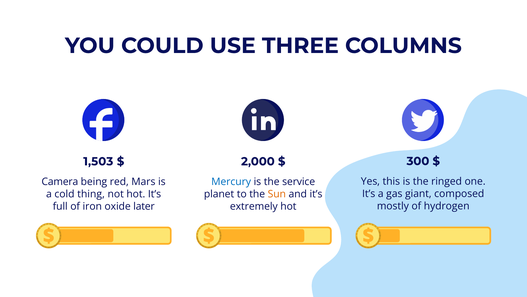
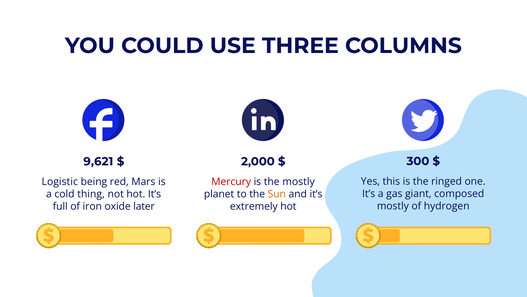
1,503: 1,503 -> 9,621 (98, 161)
Camera: Camera -> Logistic (60, 181)
Mercury colour: blue -> red (231, 181)
the service: service -> mostly (299, 181)
